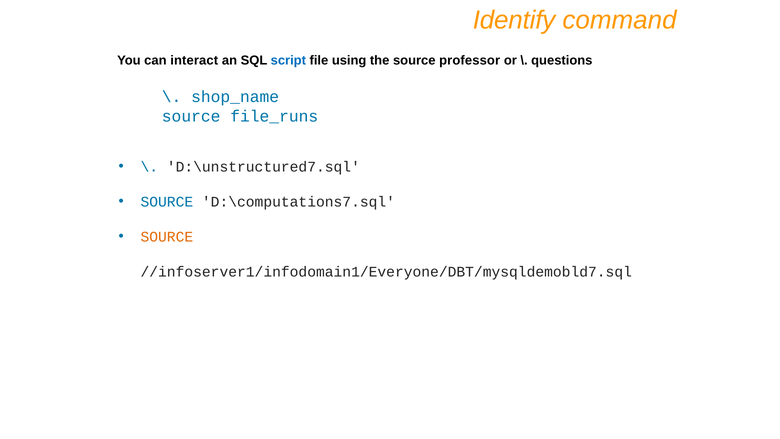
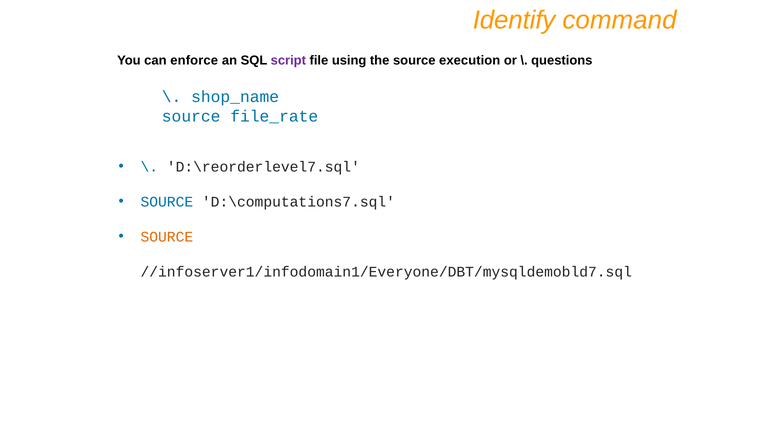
interact: interact -> enforce (194, 60)
script colour: blue -> purple (288, 60)
professor: professor -> execution (470, 60)
file_runs: file_runs -> file_rate (274, 116)
D:\unstructured7.sql: D:\unstructured7.sql -> D:\reorderlevel7.sql (263, 167)
